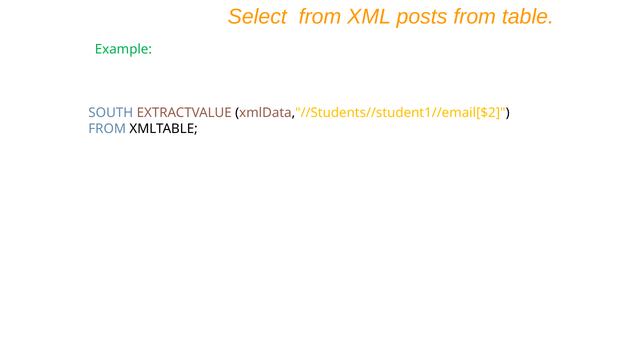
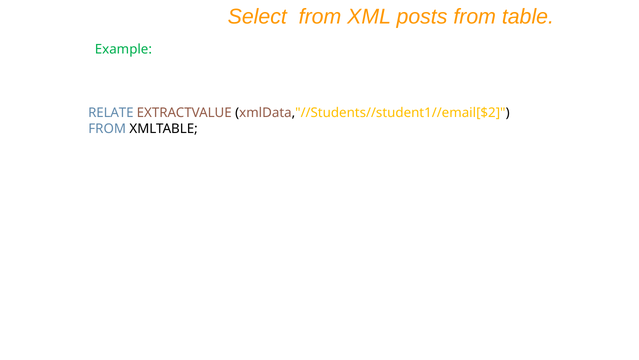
SOUTH: SOUTH -> RELATE (111, 113)
